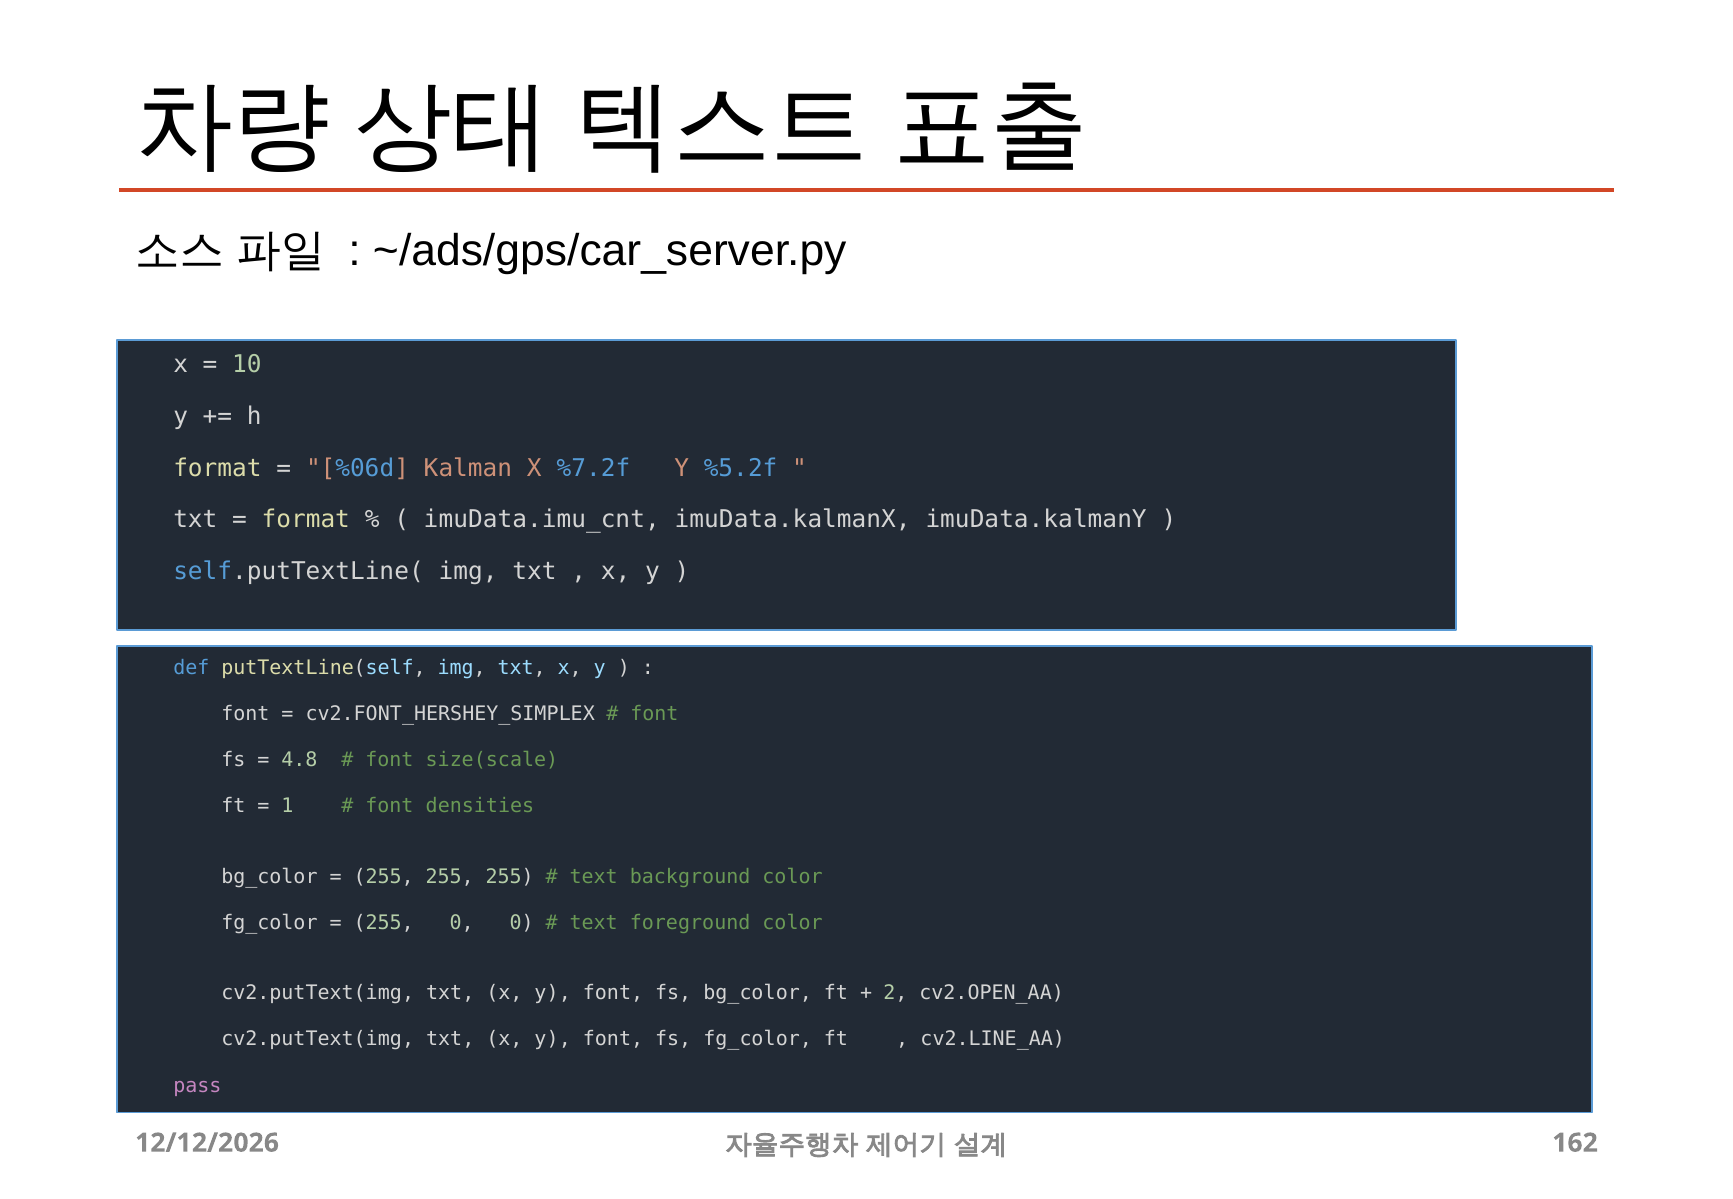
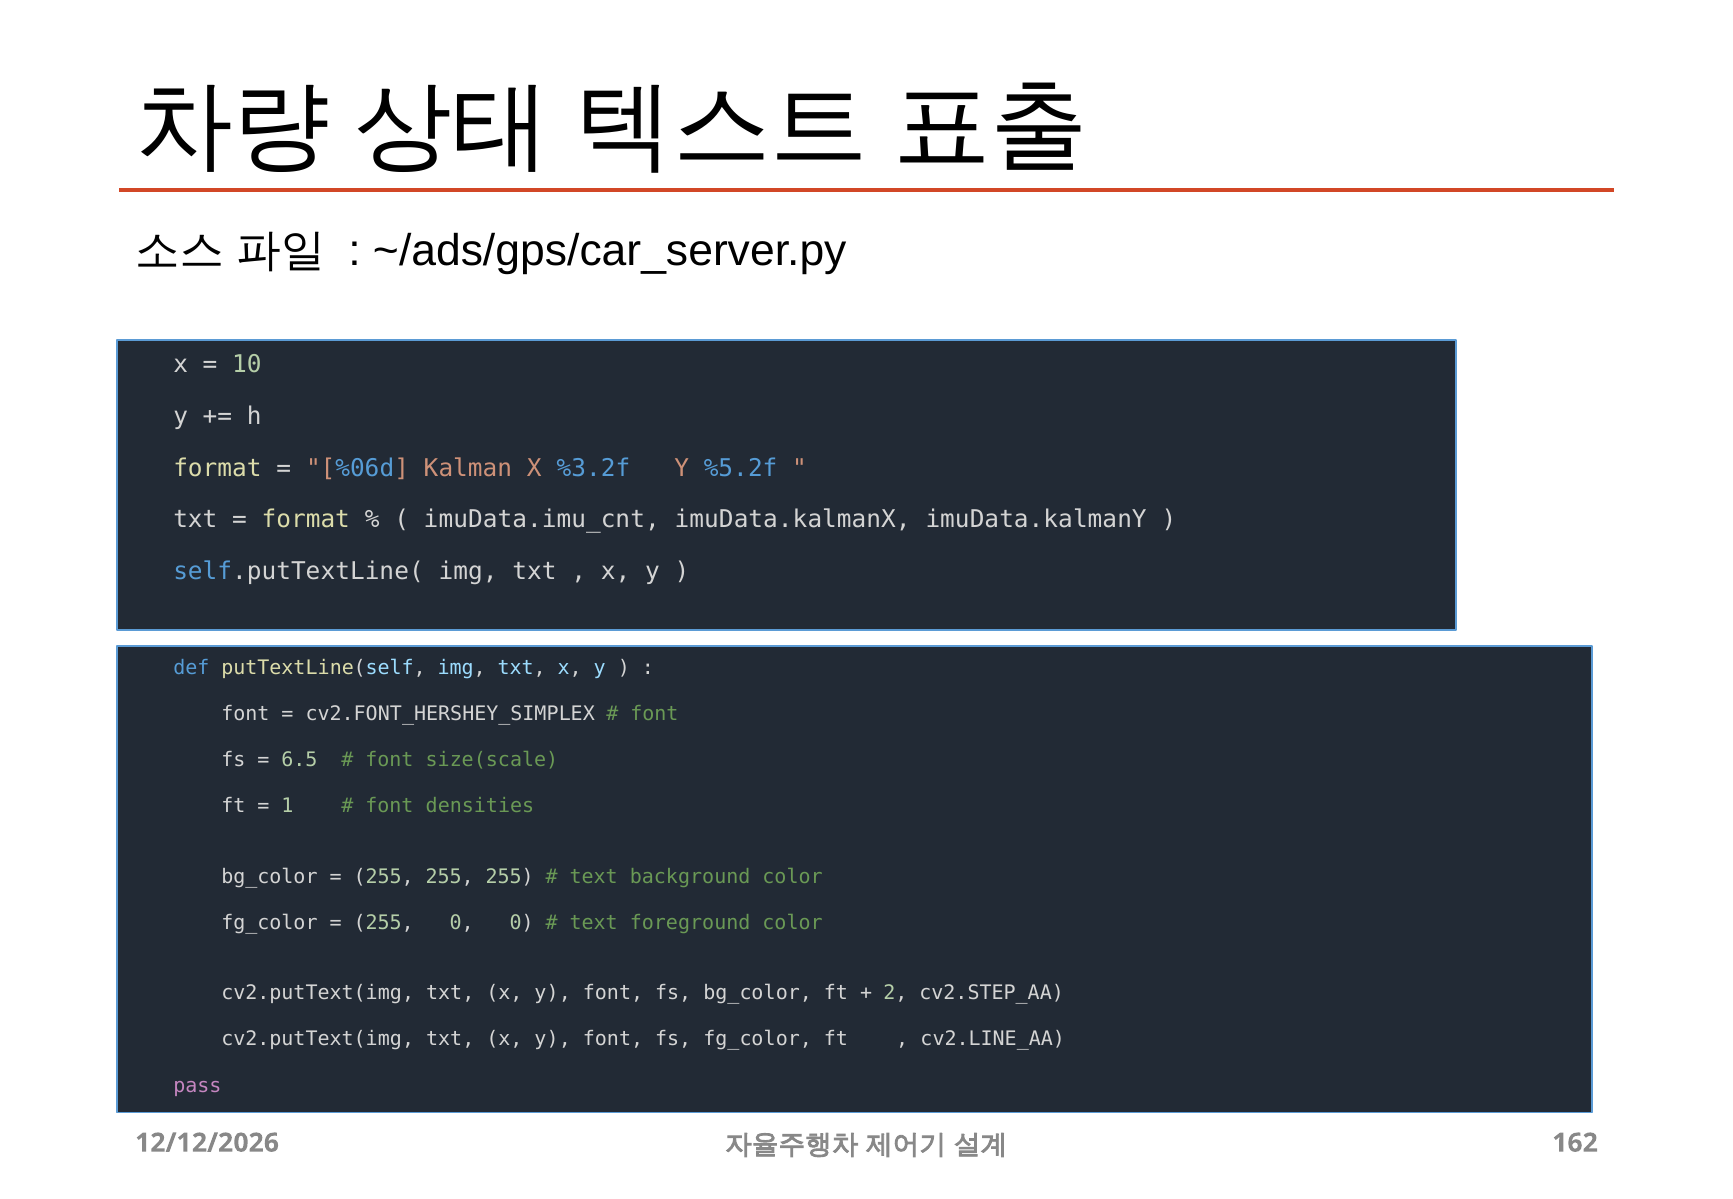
%7.2f: %7.2f -> %3.2f (593, 468)
4.8: 4.8 -> 6.5 (299, 760)
cv2.OPEN_AA: cv2.OPEN_AA -> cv2.STEP_AA (992, 994)
